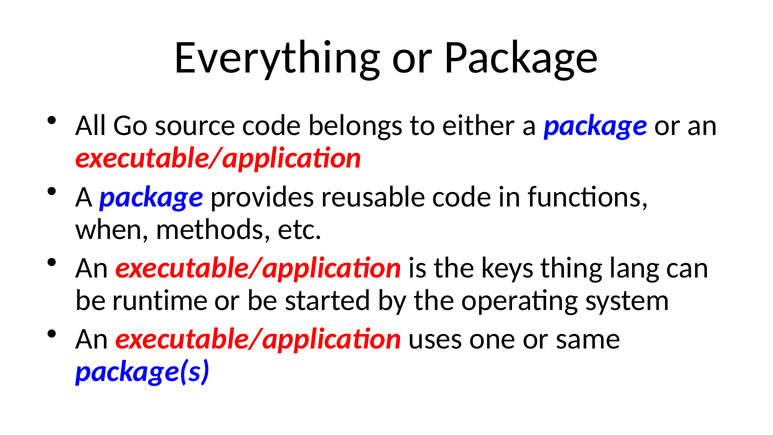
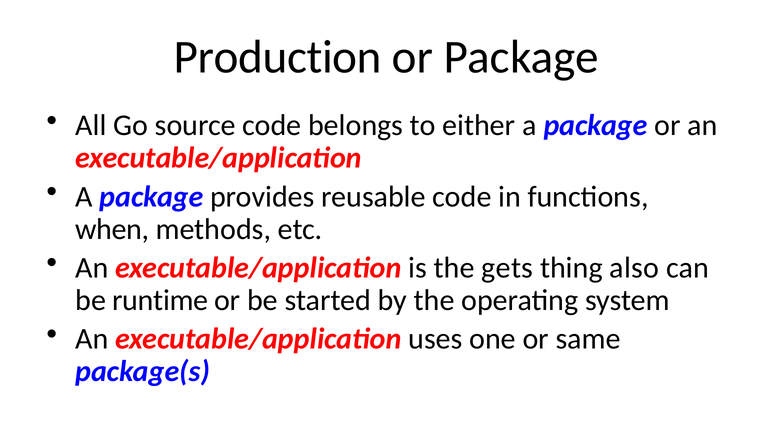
Everything: Everything -> Production (278, 57)
keys: keys -> gets (507, 268)
lang: lang -> also (634, 268)
